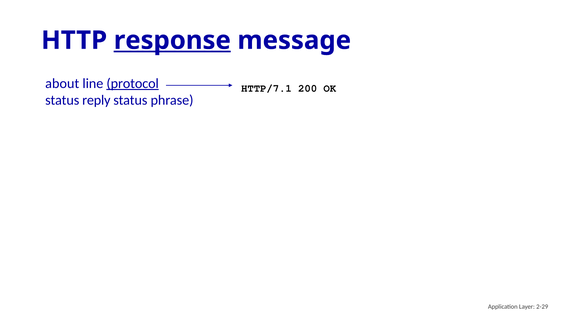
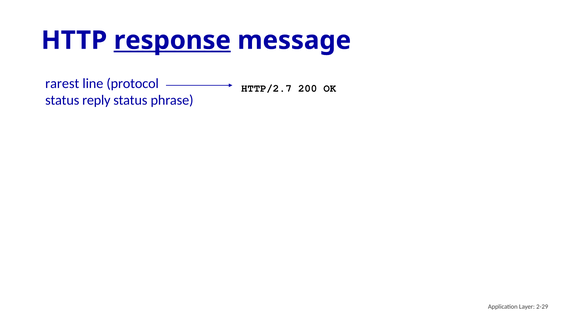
about: about -> rarest (62, 83)
protocol underline: present -> none (133, 83)
HTTP/7.1: HTTP/7.1 -> HTTP/2.7 (266, 88)
